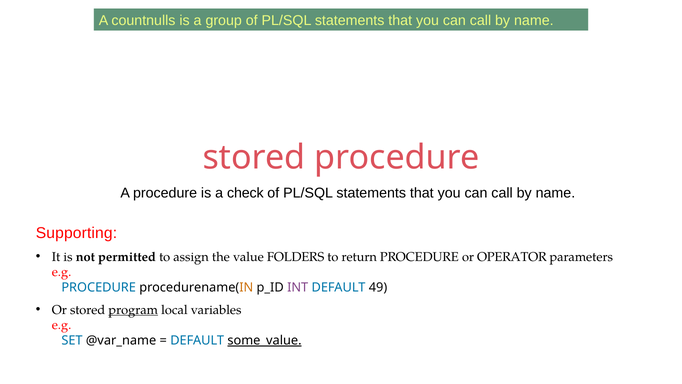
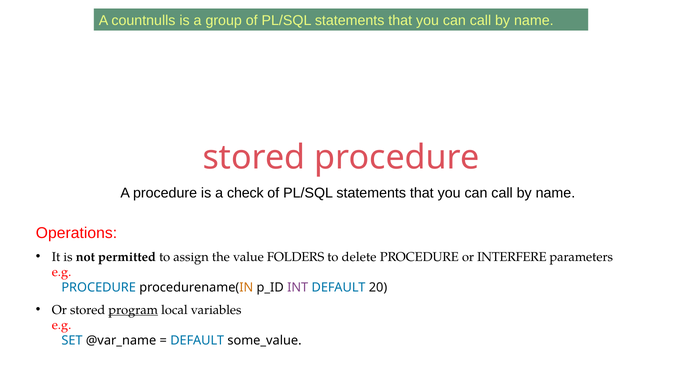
Supporting: Supporting -> Operations (76, 233)
return: return -> delete (359, 257)
OPERATOR: OPERATOR -> INTERFERE (512, 257)
49: 49 -> 20 (378, 287)
some_value underline: present -> none (265, 340)
